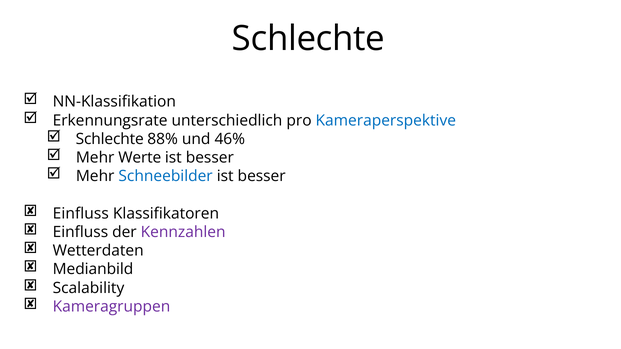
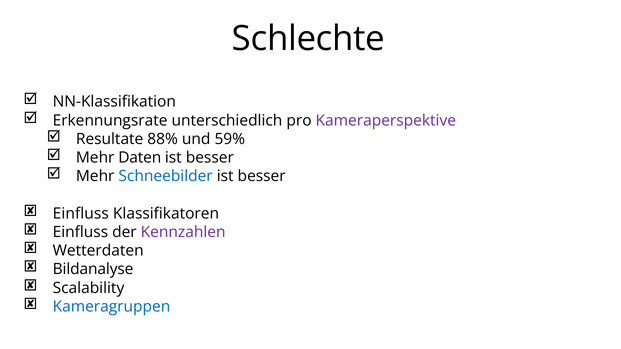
Kameraperspektive colour: blue -> purple (386, 121)
Schlechte: Schlechte -> Resultate (110, 139)
46%: 46% -> 59% (230, 139)
Werte: Werte -> Daten (140, 158)
Medianbild: Medianbild -> Bildanalyse (93, 270)
Kameragruppen colour: purple -> blue (111, 307)
